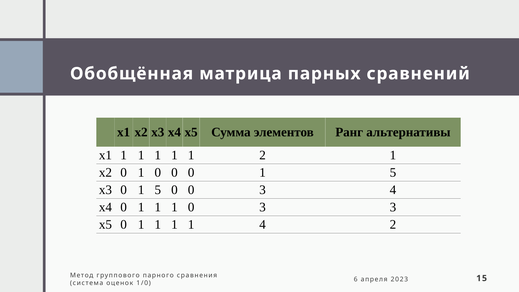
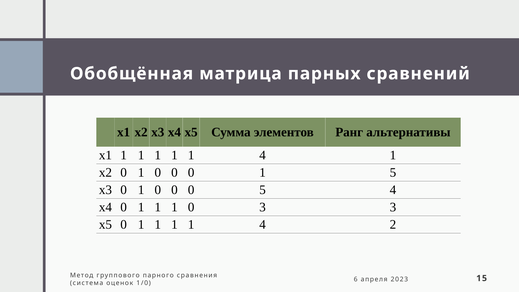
2: 2 -> 4 (263, 155)
x3 0 1 5: 5 -> 0 (158, 190)
0 0 3: 3 -> 5 (263, 190)
